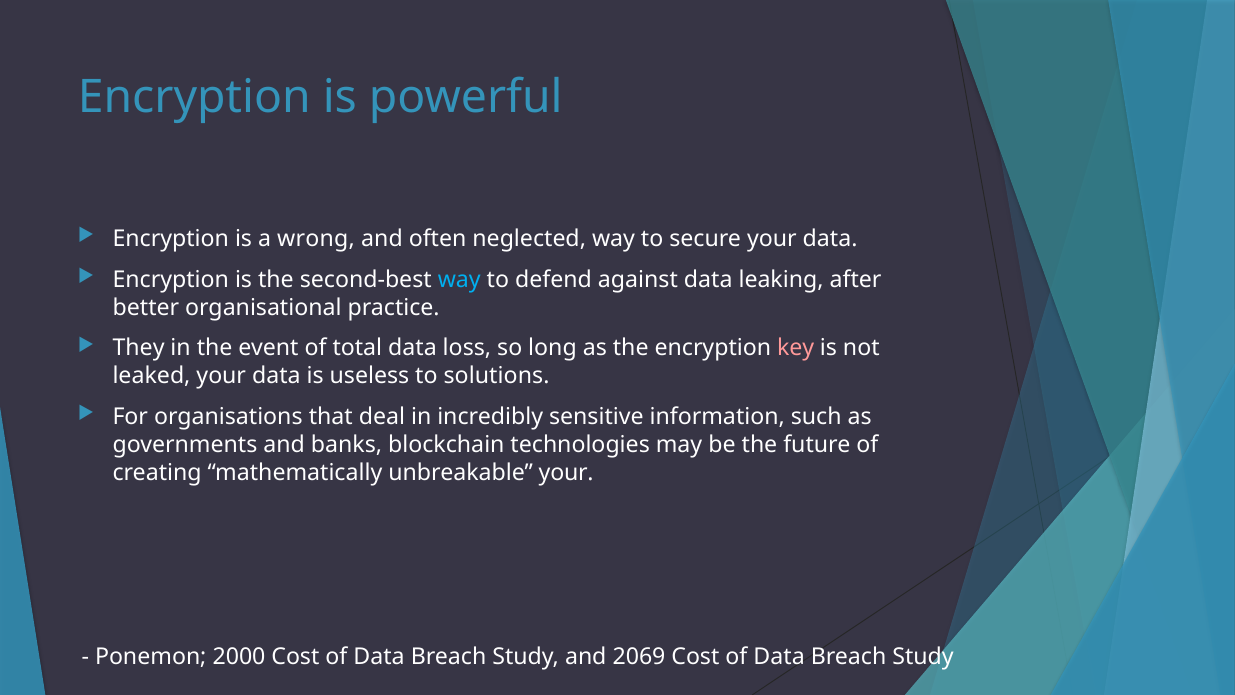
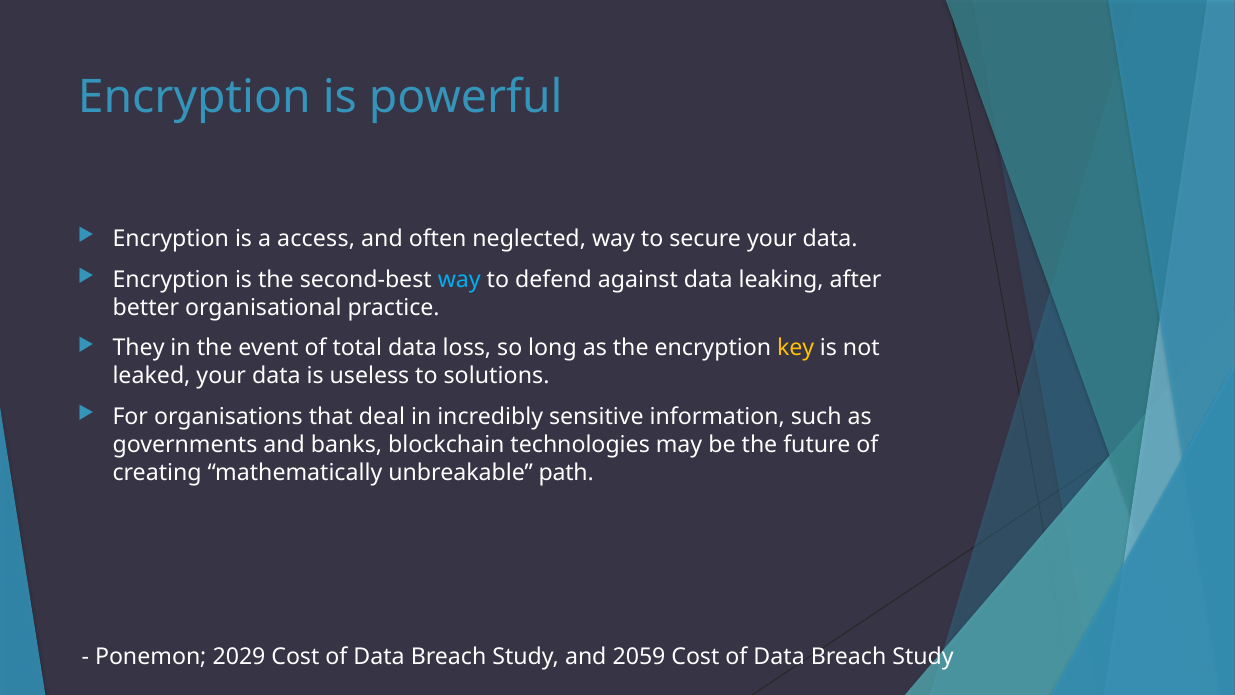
wrong: wrong -> access (316, 239)
key colour: pink -> yellow (796, 348)
unbreakable your: your -> path (566, 472)
2000: 2000 -> 2029 (239, 657)
2069: 2069 -> 2059 (639, 657)
